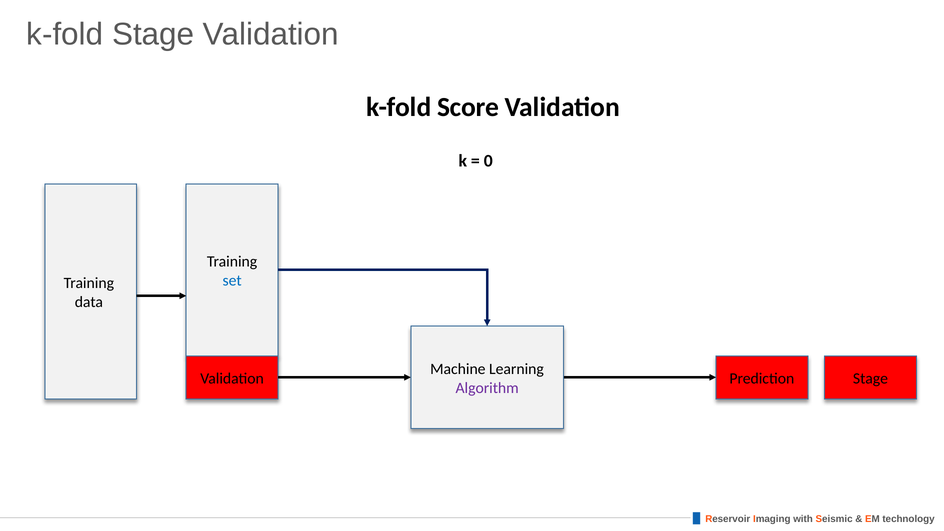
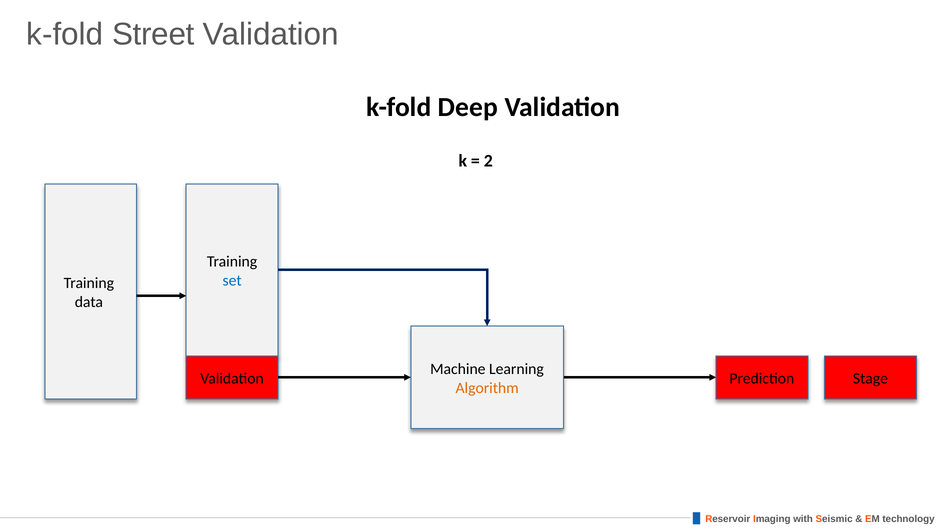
k-fold Stage: Stage -> Street (153, 35)
Score: Score -> Deep (468, 107)
0: 0 -> 2 (488, 161)
Algorithm colour: purple -> orange (487, 388)
